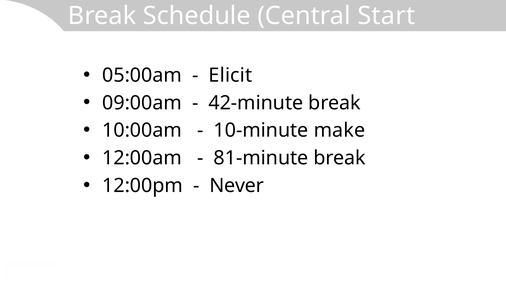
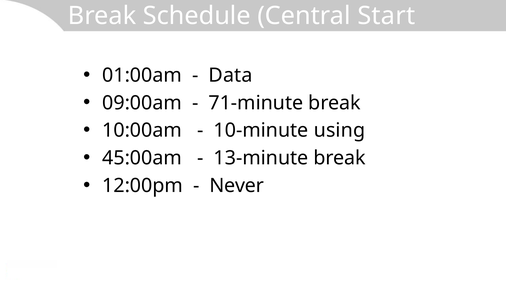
05:00am: 05:00am -> 01:00am (142, 75)
Elicit: Elicit -> Data (231, 75)
42-minute: 42-minute -> 71-minute (256, 103)
make: make -> using (340, 130)
12:00am: 12:00am -> 45:00am (142, 158)
81-minute: 81-minute -> 13-minute (261, 158)
